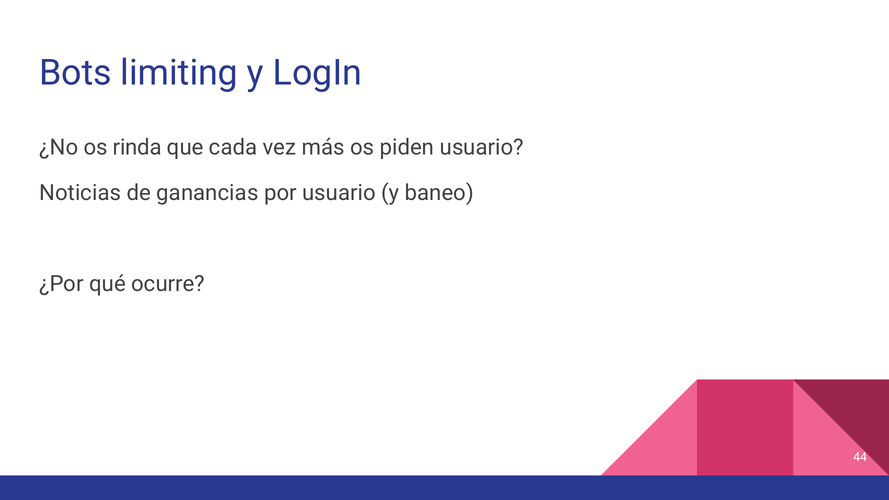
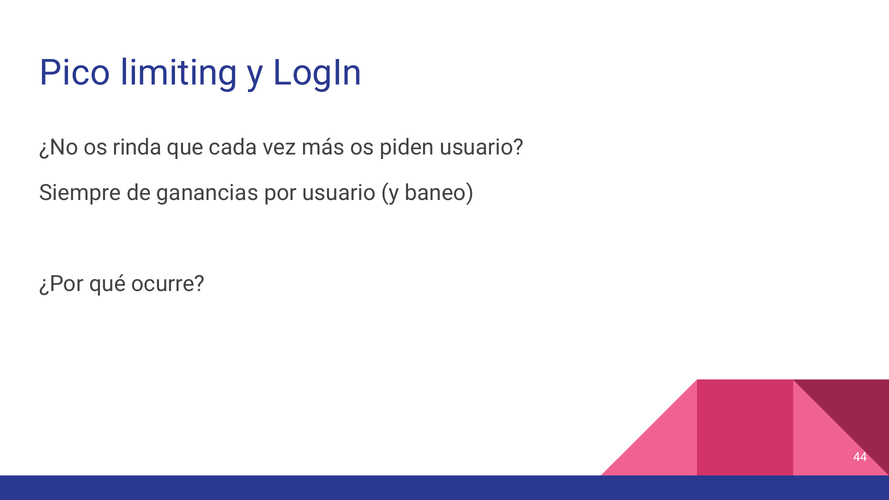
Bots: Bots -> Pico (75, 73)
Noticias: Noticias -> Siempre (80, 193)
